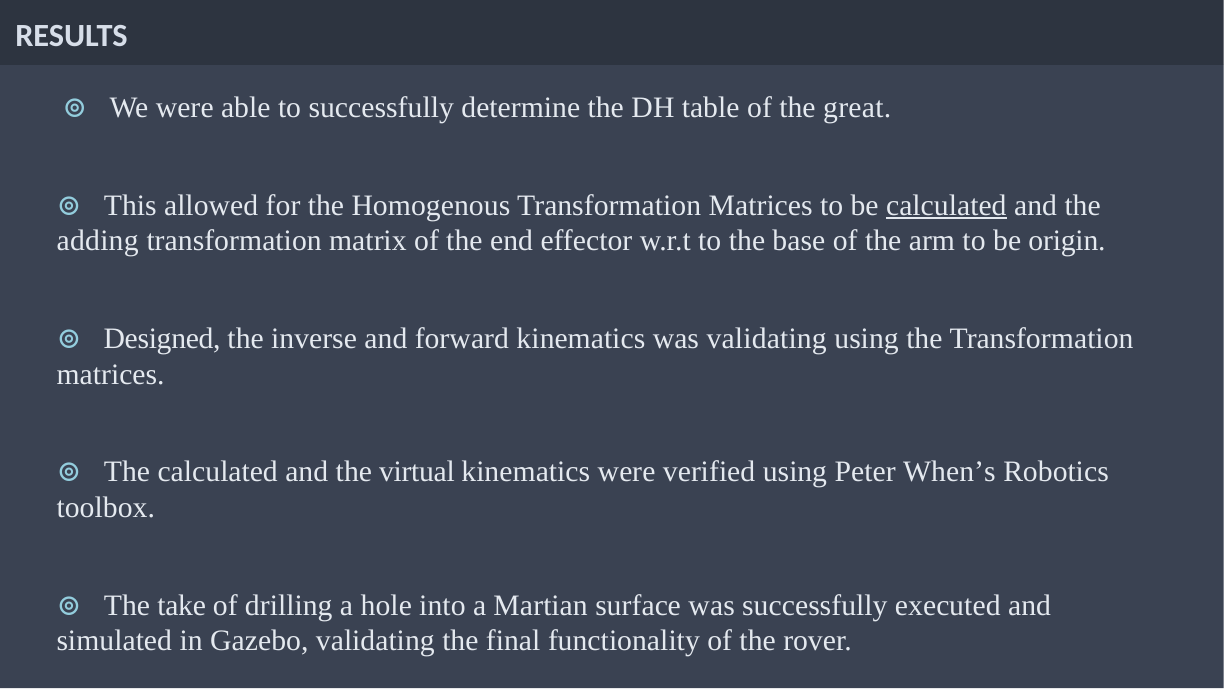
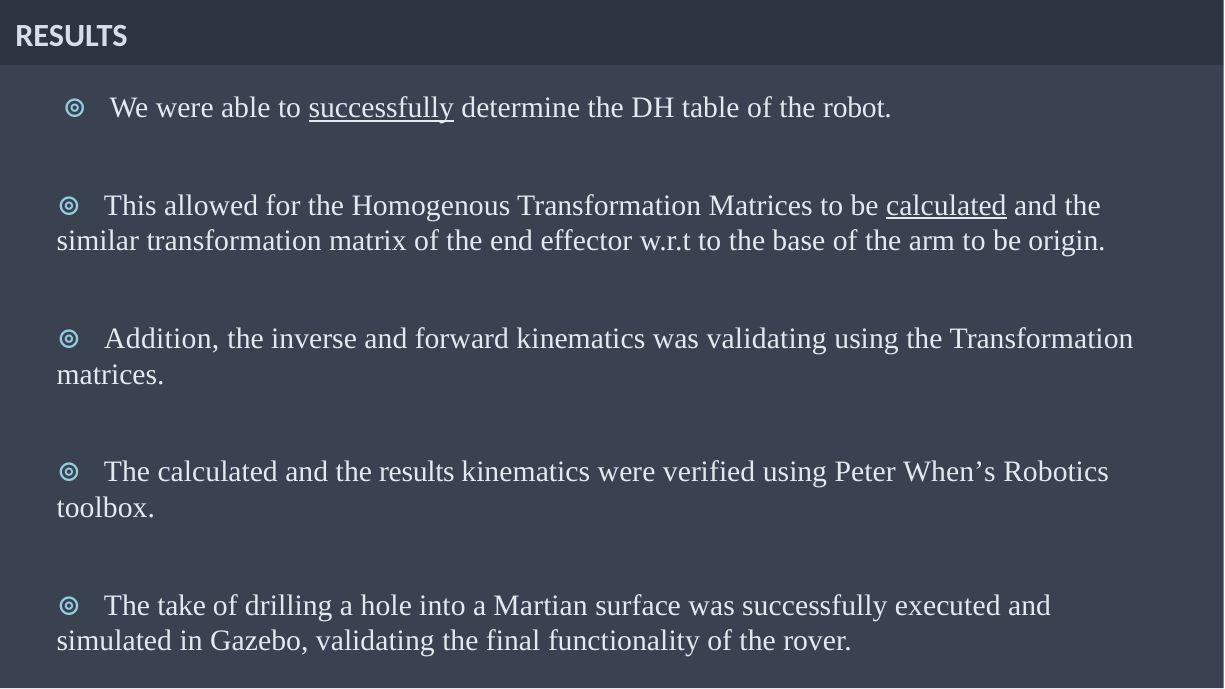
successfully underline: none -> present (381, 108)
great: great -> robot (858, 108)
adding: adding -> similar (98, 241)
Designed: Designed -> Addition (162, 339)
the virtual: virtual -> results (417, 472)
